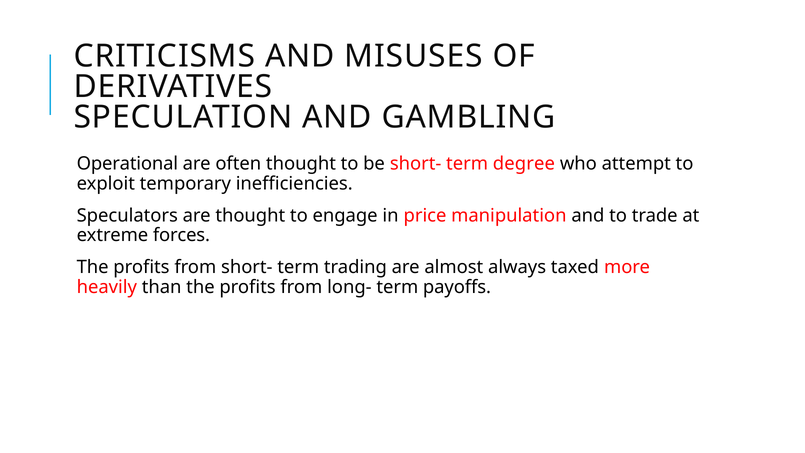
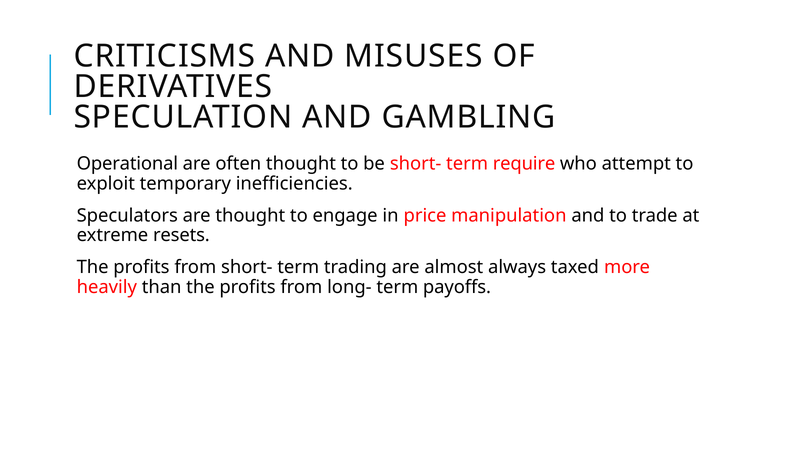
degree: degree -> require (524, 164)
forces: forces -> resets (181, 235)
